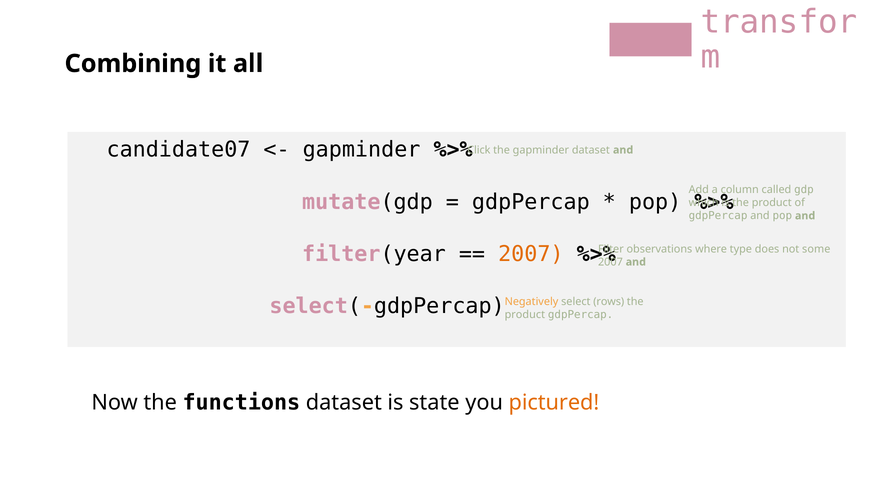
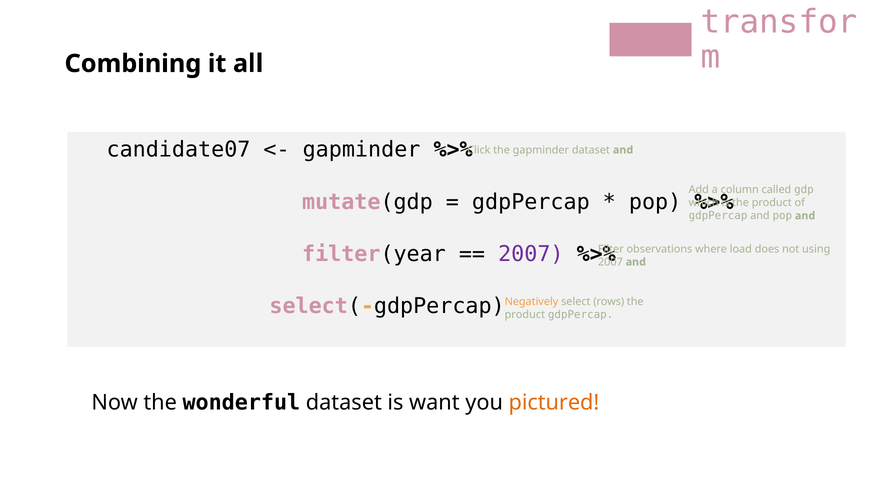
2007 colour: orange -> purple (531, 254)
type: type -> load (741, 249)
some: some -> using (816, 249)
functions: functions -> wonderful (241, 402)
state: state -> want (434, 402)
